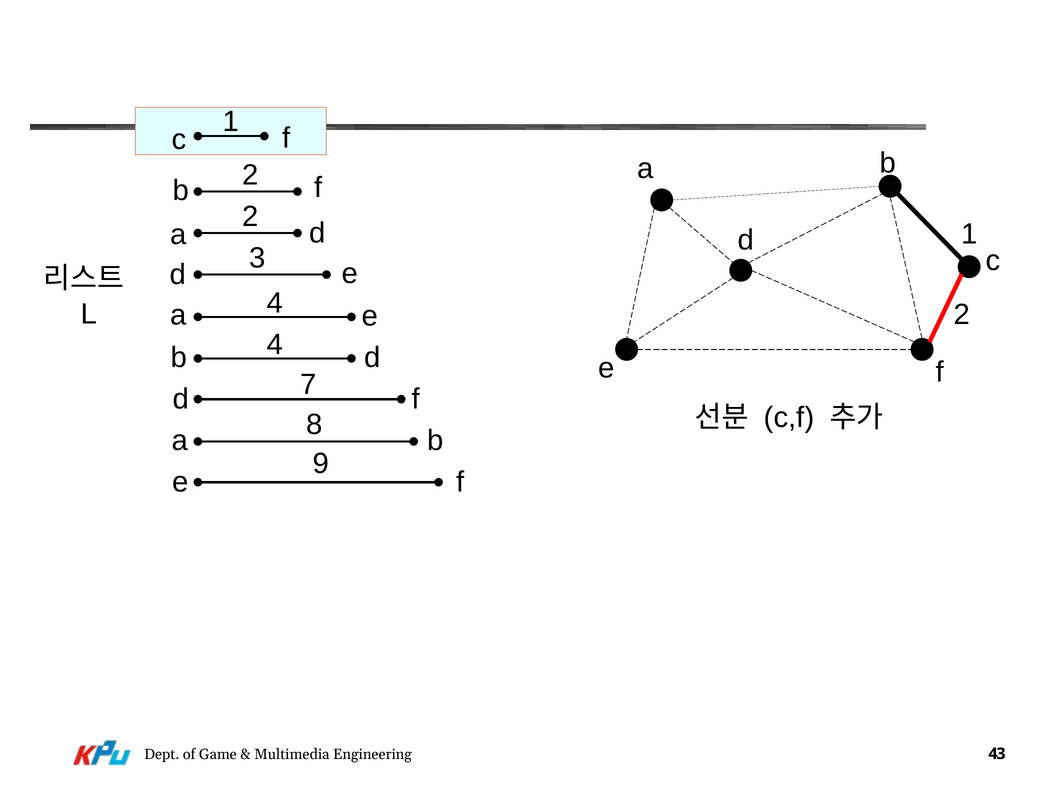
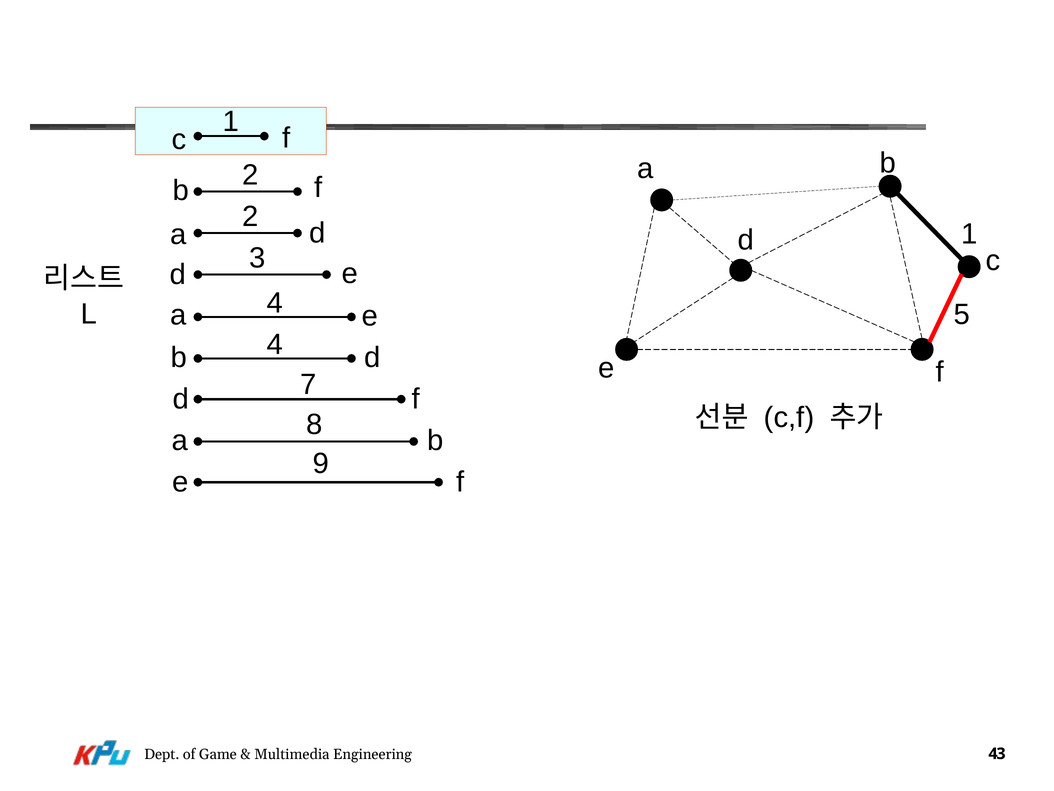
L 2: 2 -> 5 (962, 314)
